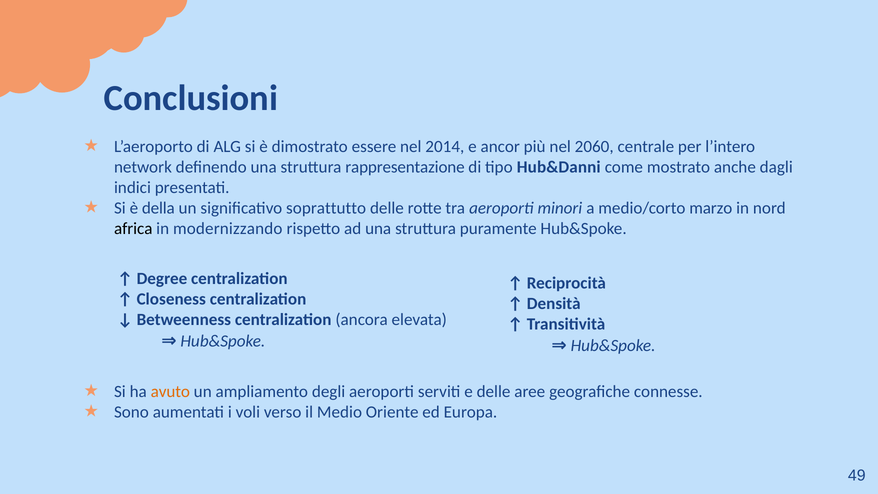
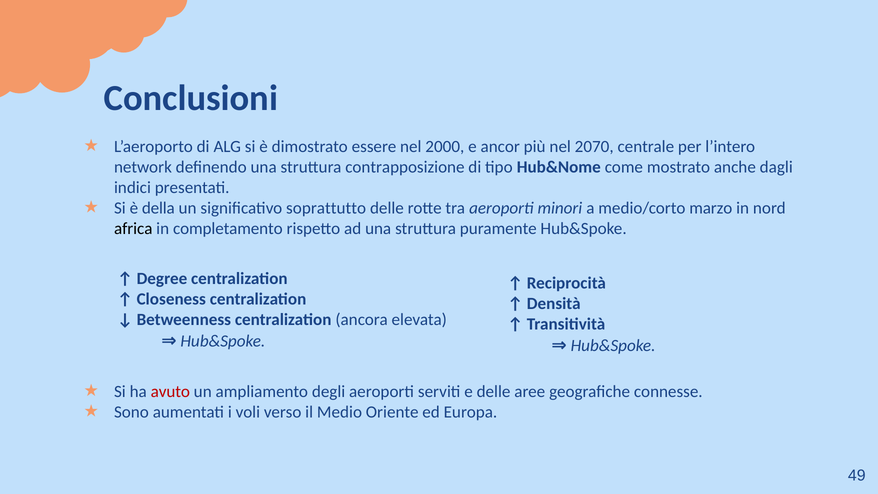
2014: 2014 -> 2000 (445, 147)
2060: 2060 -> 2070 (594, 147)
rappresentazione: rappresentazione -> contrapposizione (405, 167)
Hub&Danni: Hub&Danni -> Hub&Nome (559, 167)
modernizzando: modernizzando -> completamento (228, 229)
avuto colour: orange -> red (170, 391)
